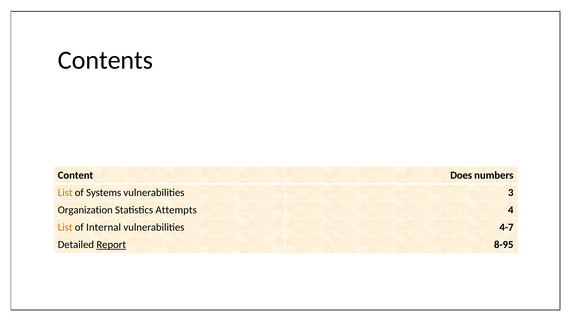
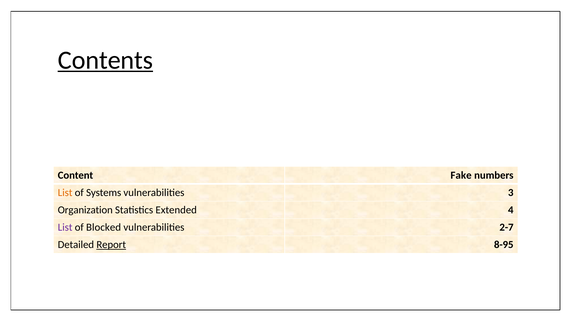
Contents underline: none -> present (105, 60)
Does: Does -> Fake (461, 175)
Attempts: Attempts -> Extended (176, 210)
List colour: orange -> purple (65, 227)
Internal: Internal -> Blocked (104, 227)
4-7: 4-7 -> 2-7 (506, 227)
